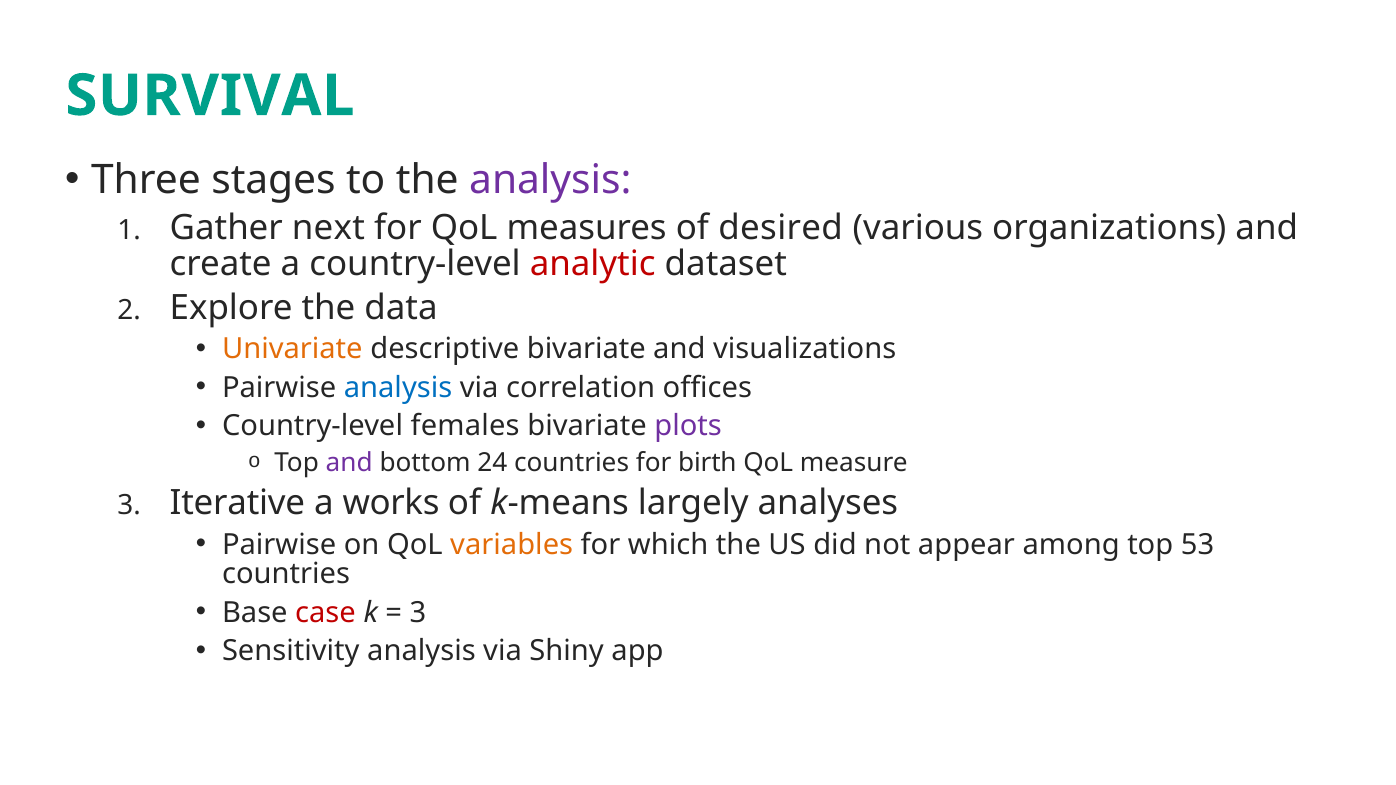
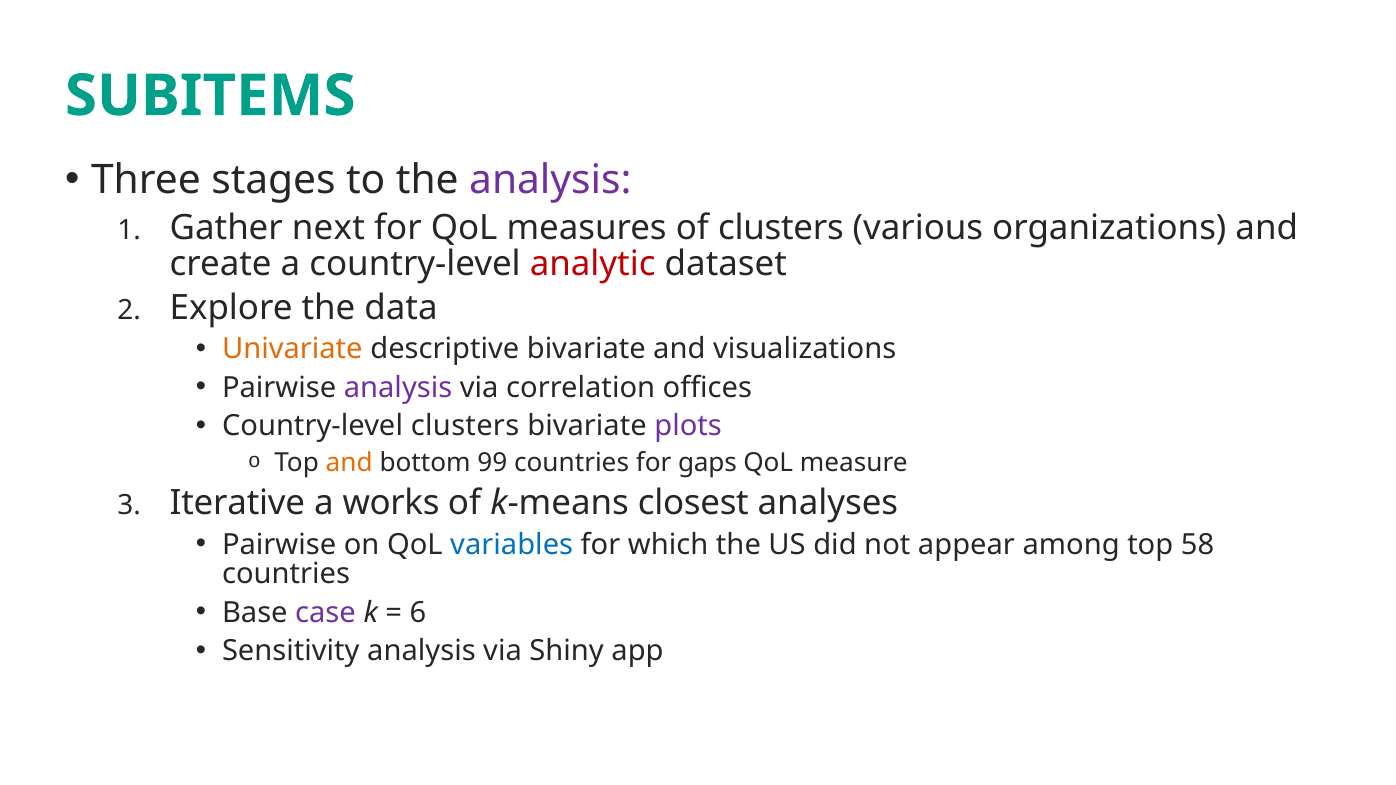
SURVIVAL: SURVIVAL -> SUBITEMS (210, 96)
of desired: desired -> clusters (781, 228)
analysis colour: blue -> purple (398, 388)
Country-level females: females -> clusters (465, 426)
and colour: purple -> orange (349, 463)
24: 24 -> 99 (492, 463)
birth: birth -> gaps (707, 463)
largely: largely -> closest (693, 503)
variables colour: orange -> blue (512, 545)
53: 53 -> 58 (1197, 545)
case colour: red -> purple (325, 613)
3: 3 -> 6 (418, 613)
